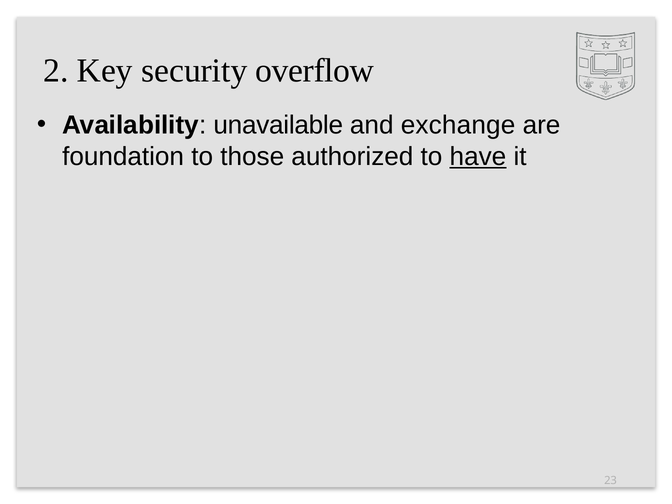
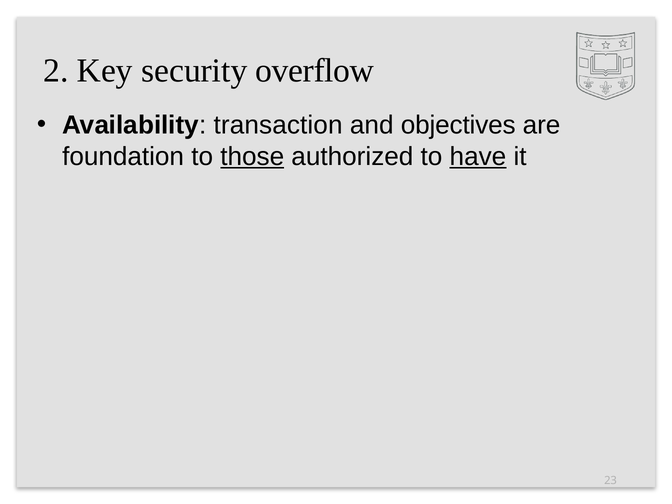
unavailable: unavailable -> transaction (278, 125)
exchange: exchange -> objectives (458, 125)
those underline: none -> present (252, 157)
